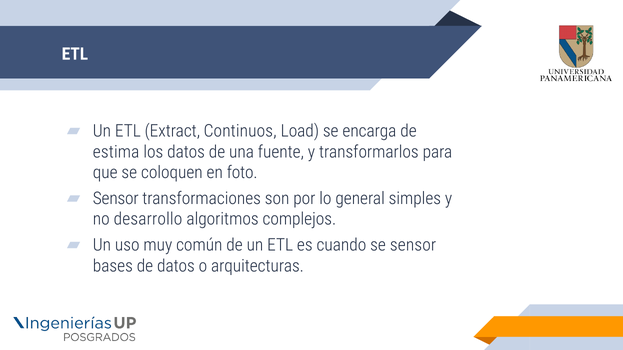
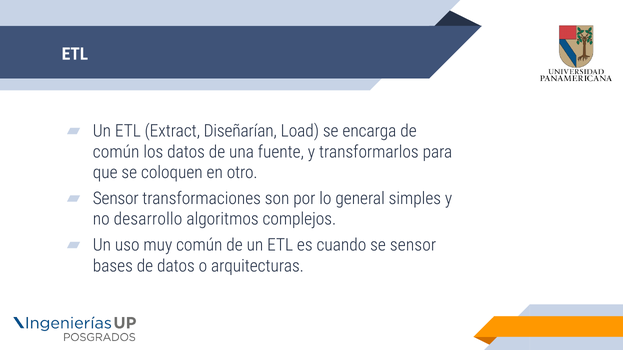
Continuos: Continuos -> Diseñarían (240, 131)
estima: estima -> común (116, 152)
foto: foto -> otro (242, 173)
